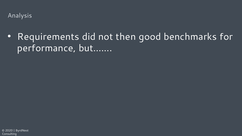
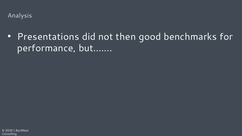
Requirements: Requirements -> Presentations (48, 37)
